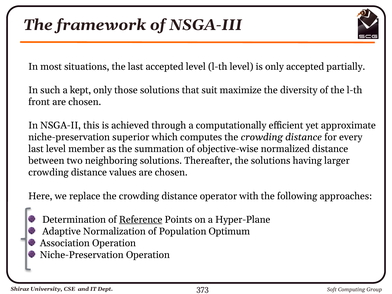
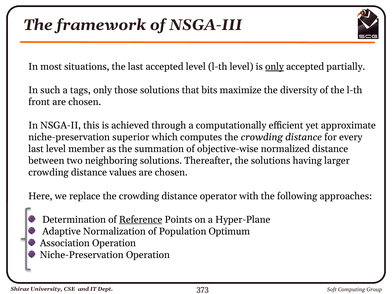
only underline: none -> present (274, 67)
kept: kept -> tags (80, 90)
suit: suit -> bits (209, 90)
